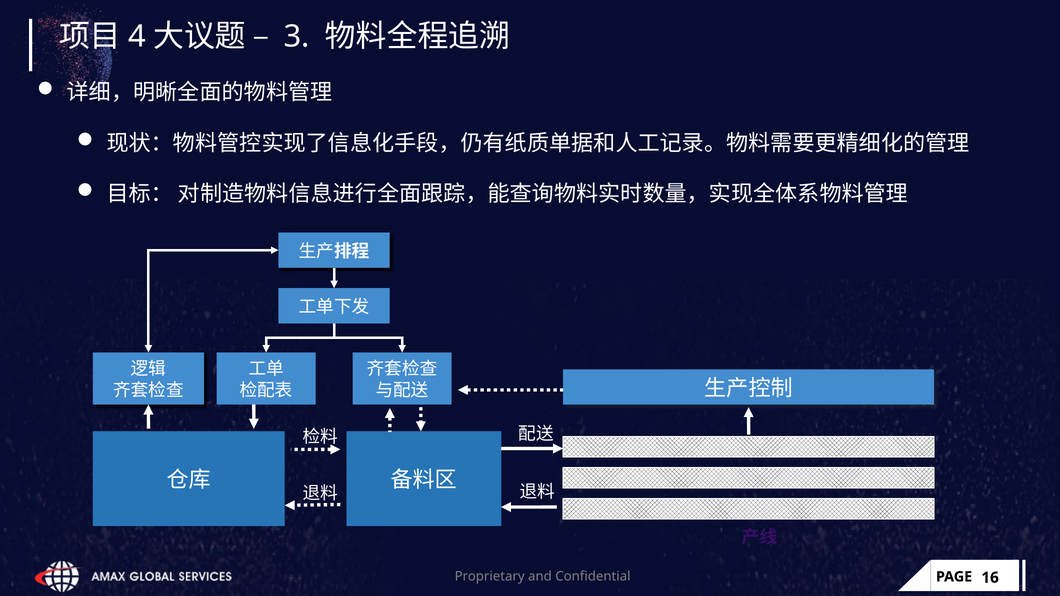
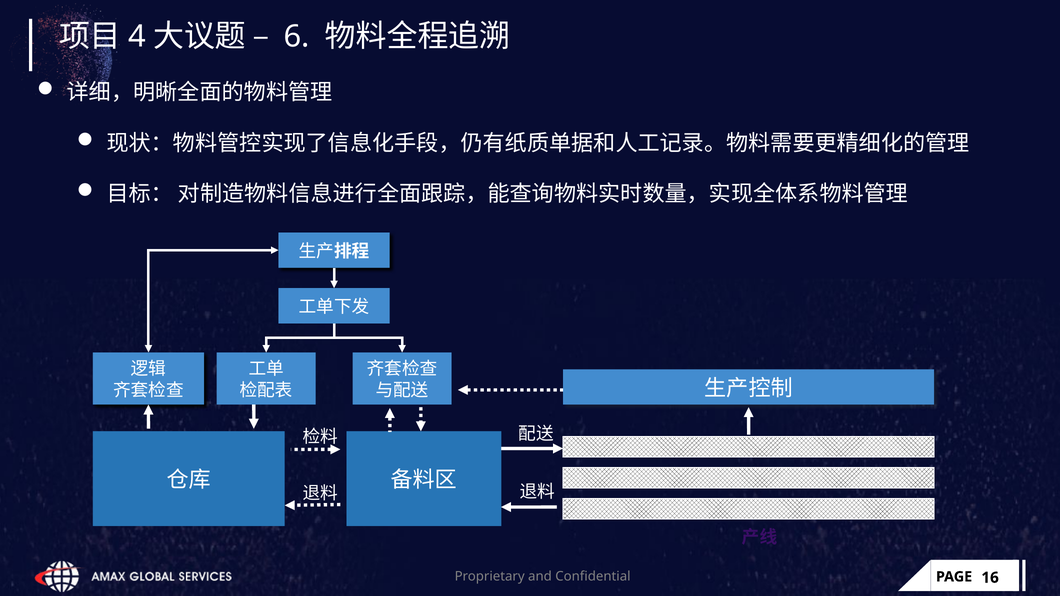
3: 3 -> 6 (297, 36)
